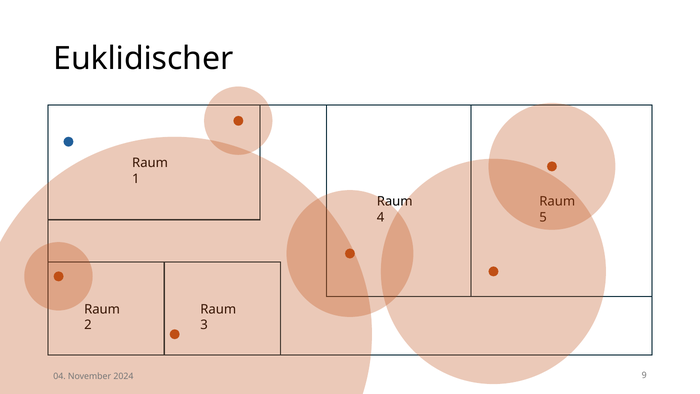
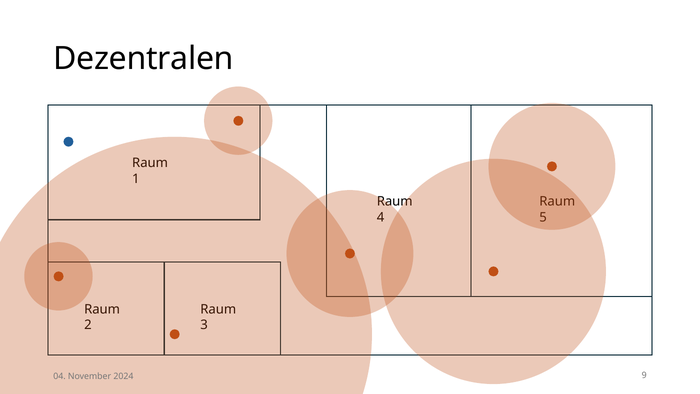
Euklidischer: Euklidischer -> Dezentralen (143, 59)
